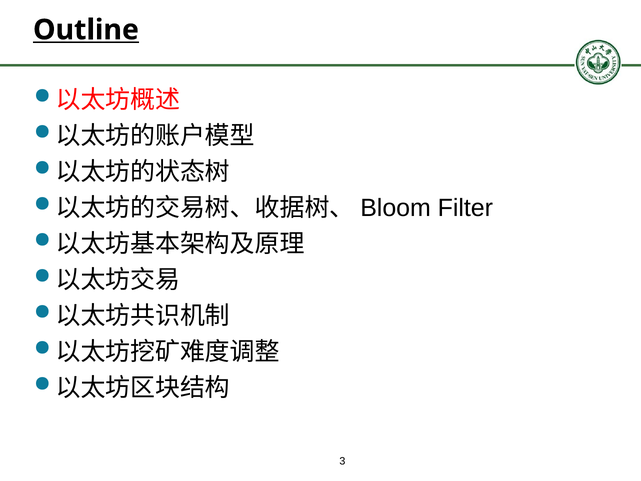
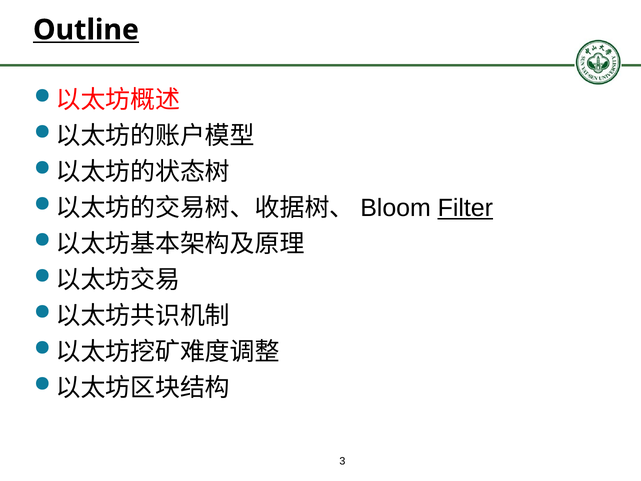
Filter underline: none -> present (465, 208)
